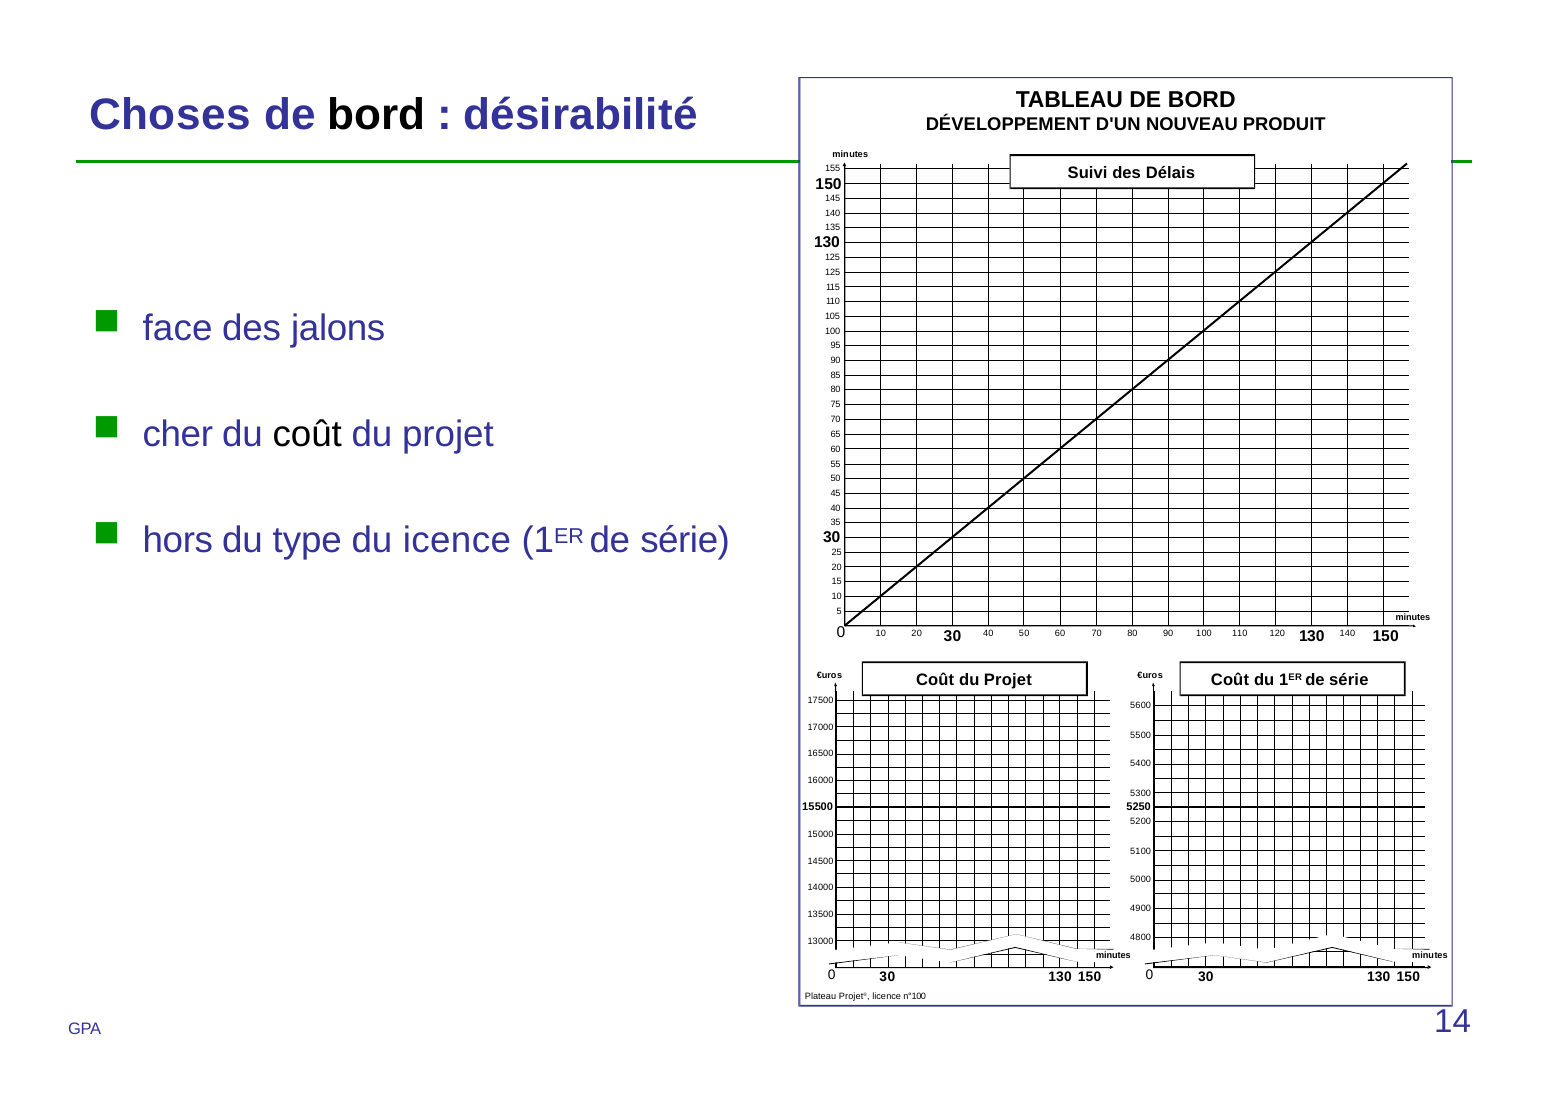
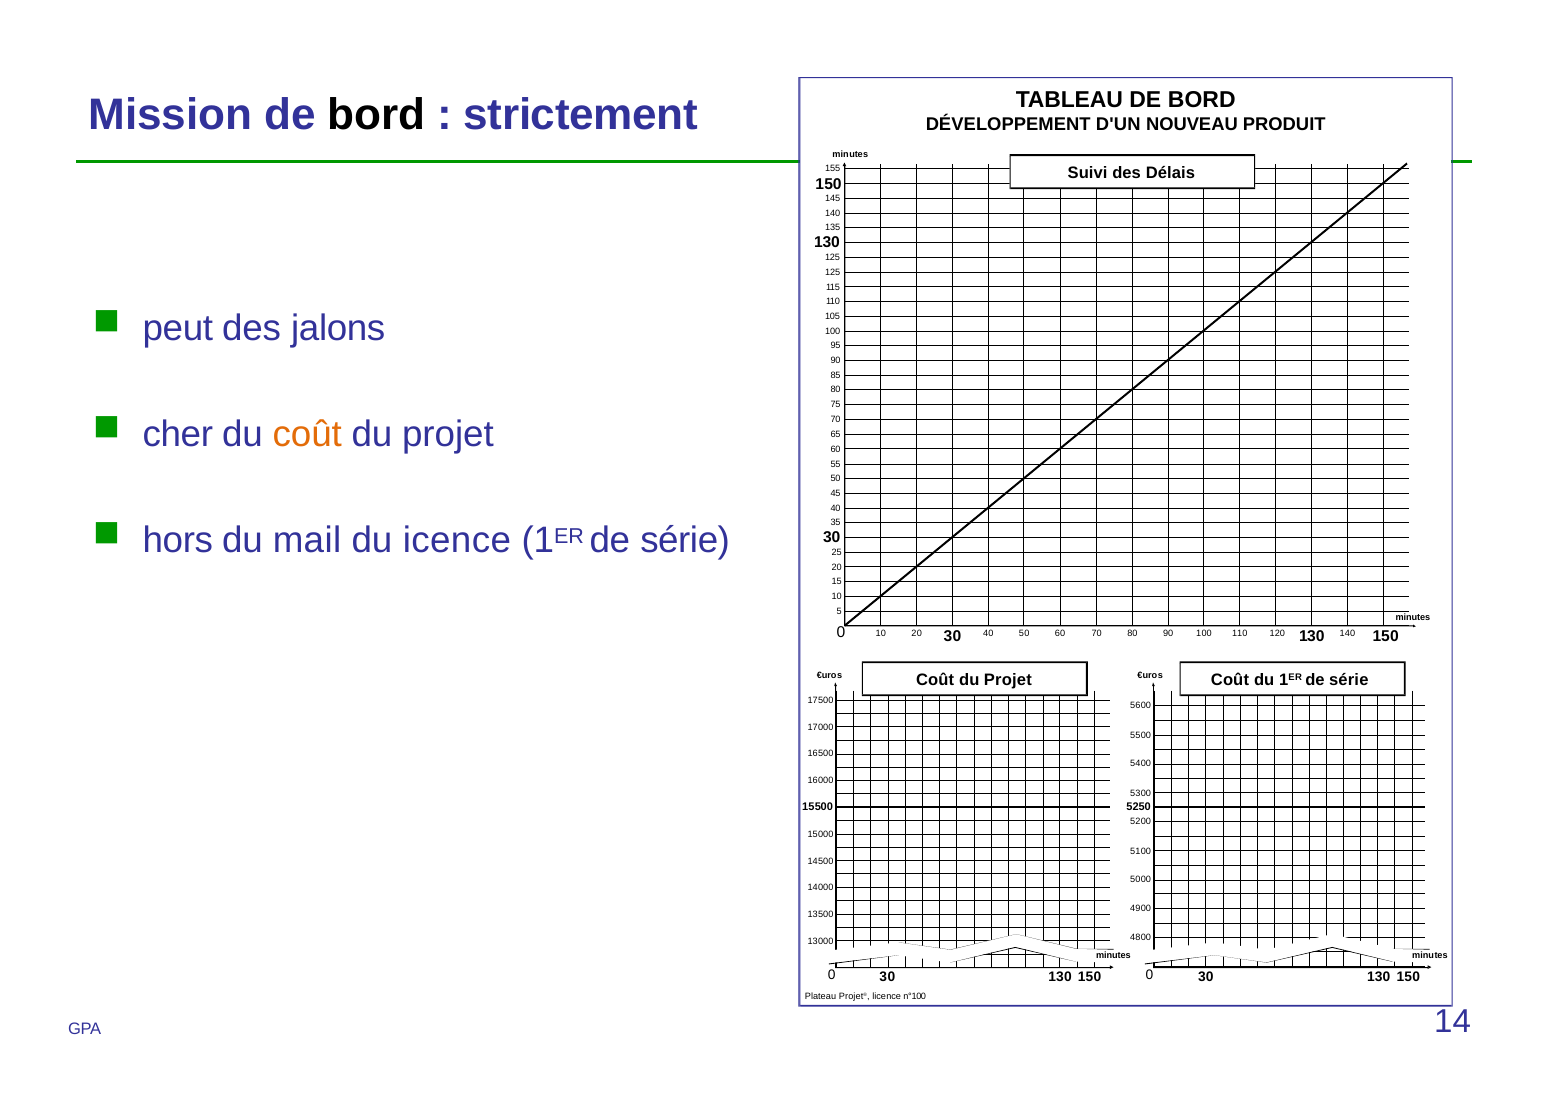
Choses: Choses -> Mission (170, 115)
désirabilité: désirabilité -> strictement (581, 115)
face: face -> peut (178, 329)
coût colour: black -> orange (307, 434)
type: type -> mail (307, 540)
